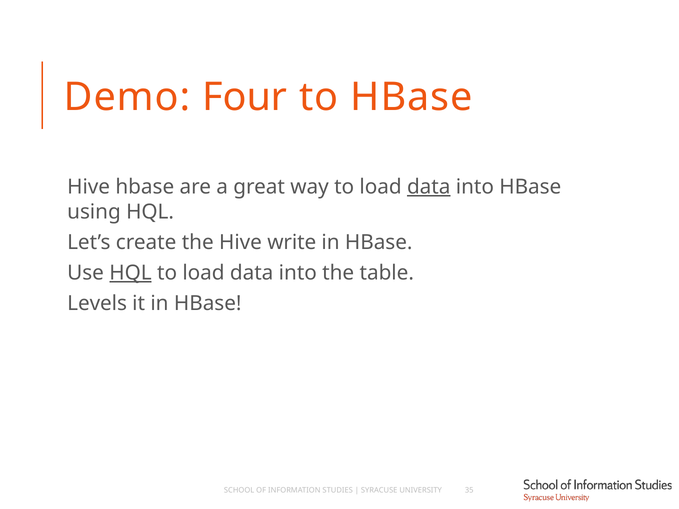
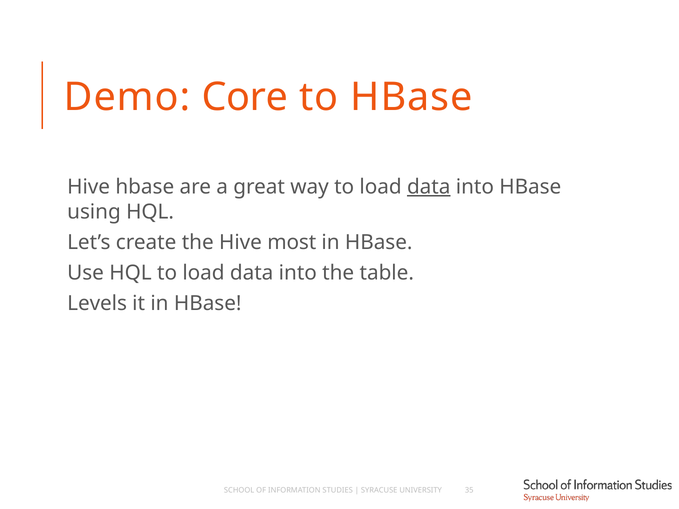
Four: Four -> Core (245, 97)
write: write -> most (292, 242)
HQL underline: present -> none (130, 273)
